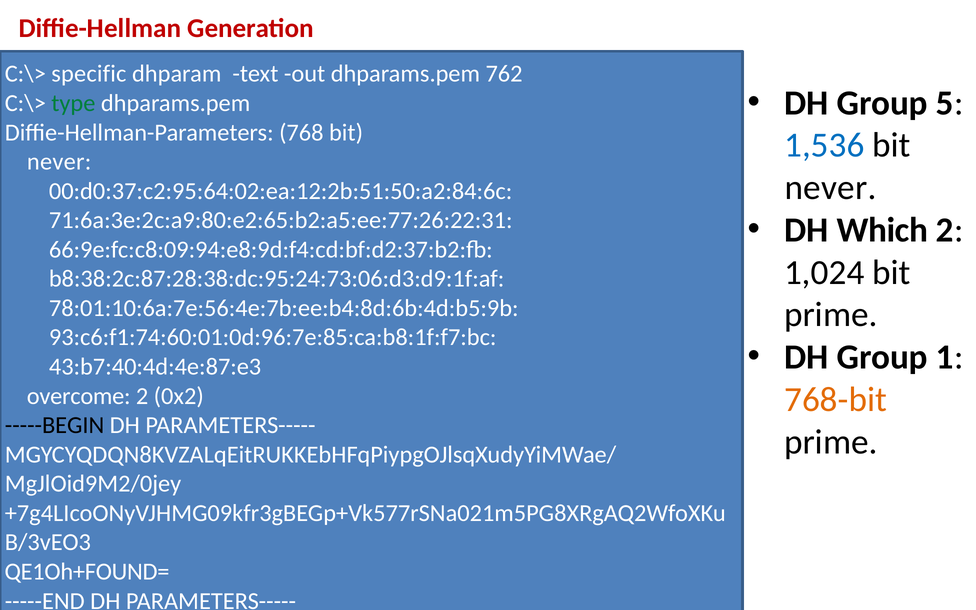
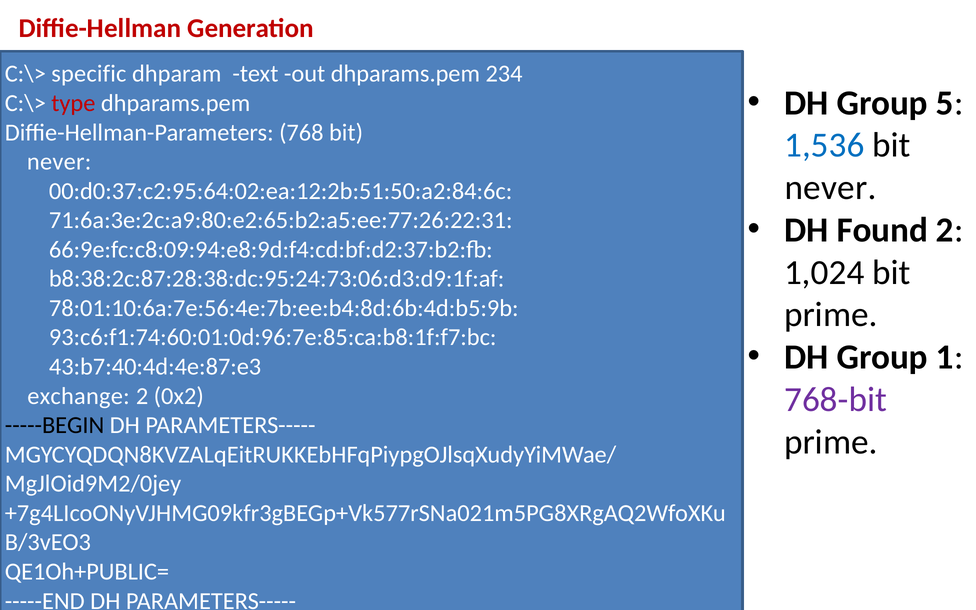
762: 762 -> 234 (504, 74)
type colour: green -> red (73, 103)
Which: Which -> Found (882, 230)
768-bit colour: orange -> purple (836, 400)
overcome: overcome -> exchange (78, 396)
QE1Oh+FOUND=: QE1Oh+FOUND= -> QE1Oh+PUBLIC= (87, 572)
